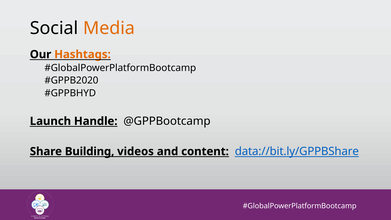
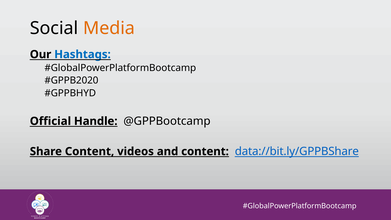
Hashtags colour: orange -> blue (82, 54)
Launch: Launch -> Official (50, 121)
Share Building: Building -> Content (90, 151)
